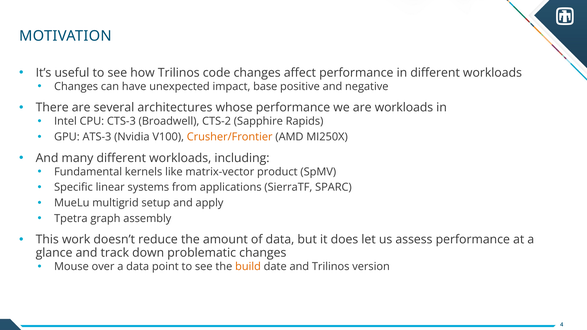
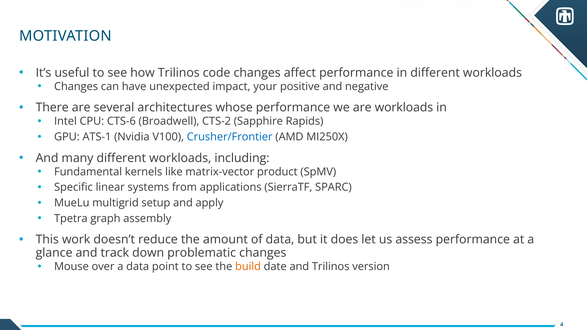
base: base -> your (265, 86)
CTS-3: CTS-3 -> CTS-6 (121, 121)
ATS-3: ATS-3 -> ATS-1 (97, 137)
Crusher/Frontier colour: orange -> blue (230, 137)
